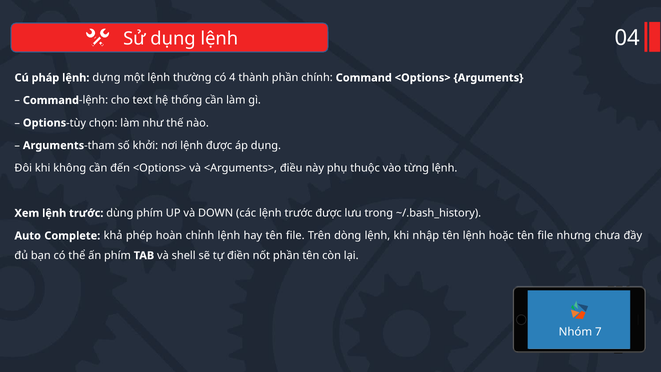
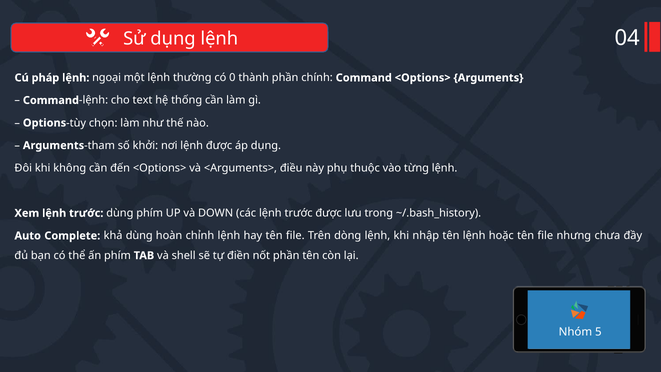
dựng: dựng -> ngoại (107, 78)
4: 4 -> 0 (232, 78)
khả phép: phép -> dùng (139, 236)
7: 7 -> 5 (598, 332)
